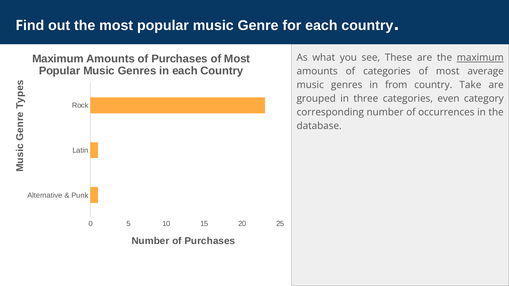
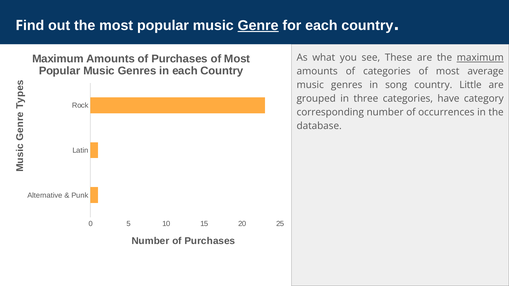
Genre underline: none -> present (258, 25)
from: from -> song (396, 85)
Take: Take -> Little (470, 85)
even: even -> have (448, 99)
